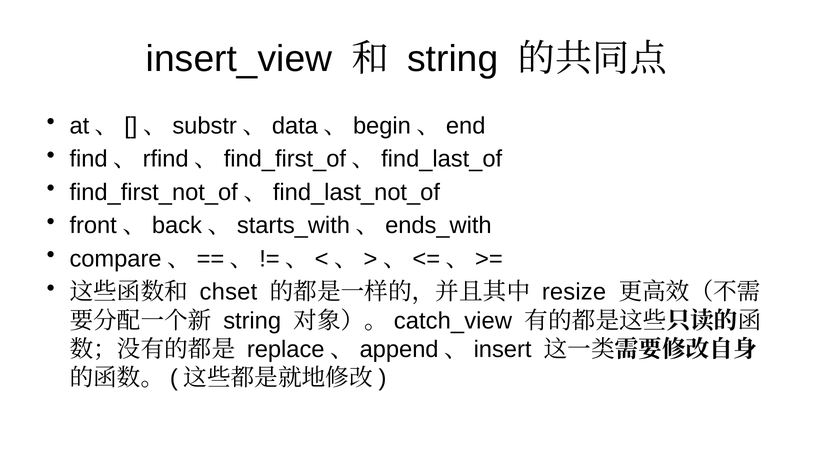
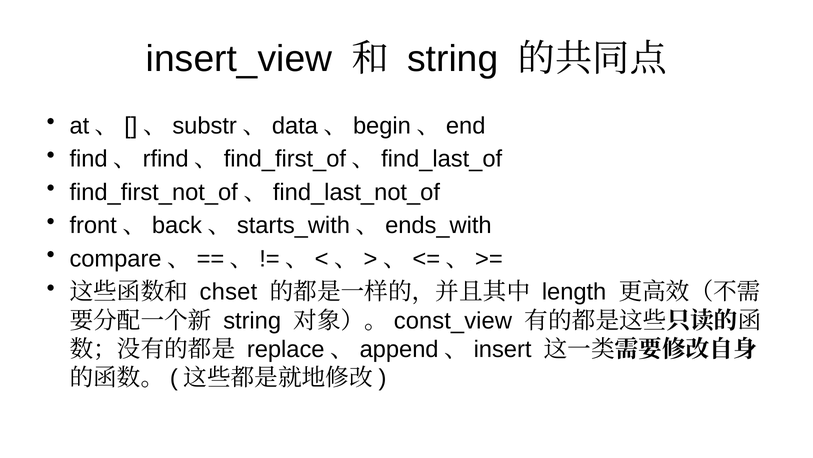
resize: resize -> length (574, 292)
catch_view: catch_view -> const_view (453, 320)
